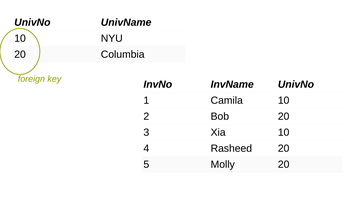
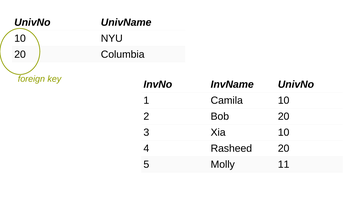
Molly 20: 20 -> 11 (284, 164)
